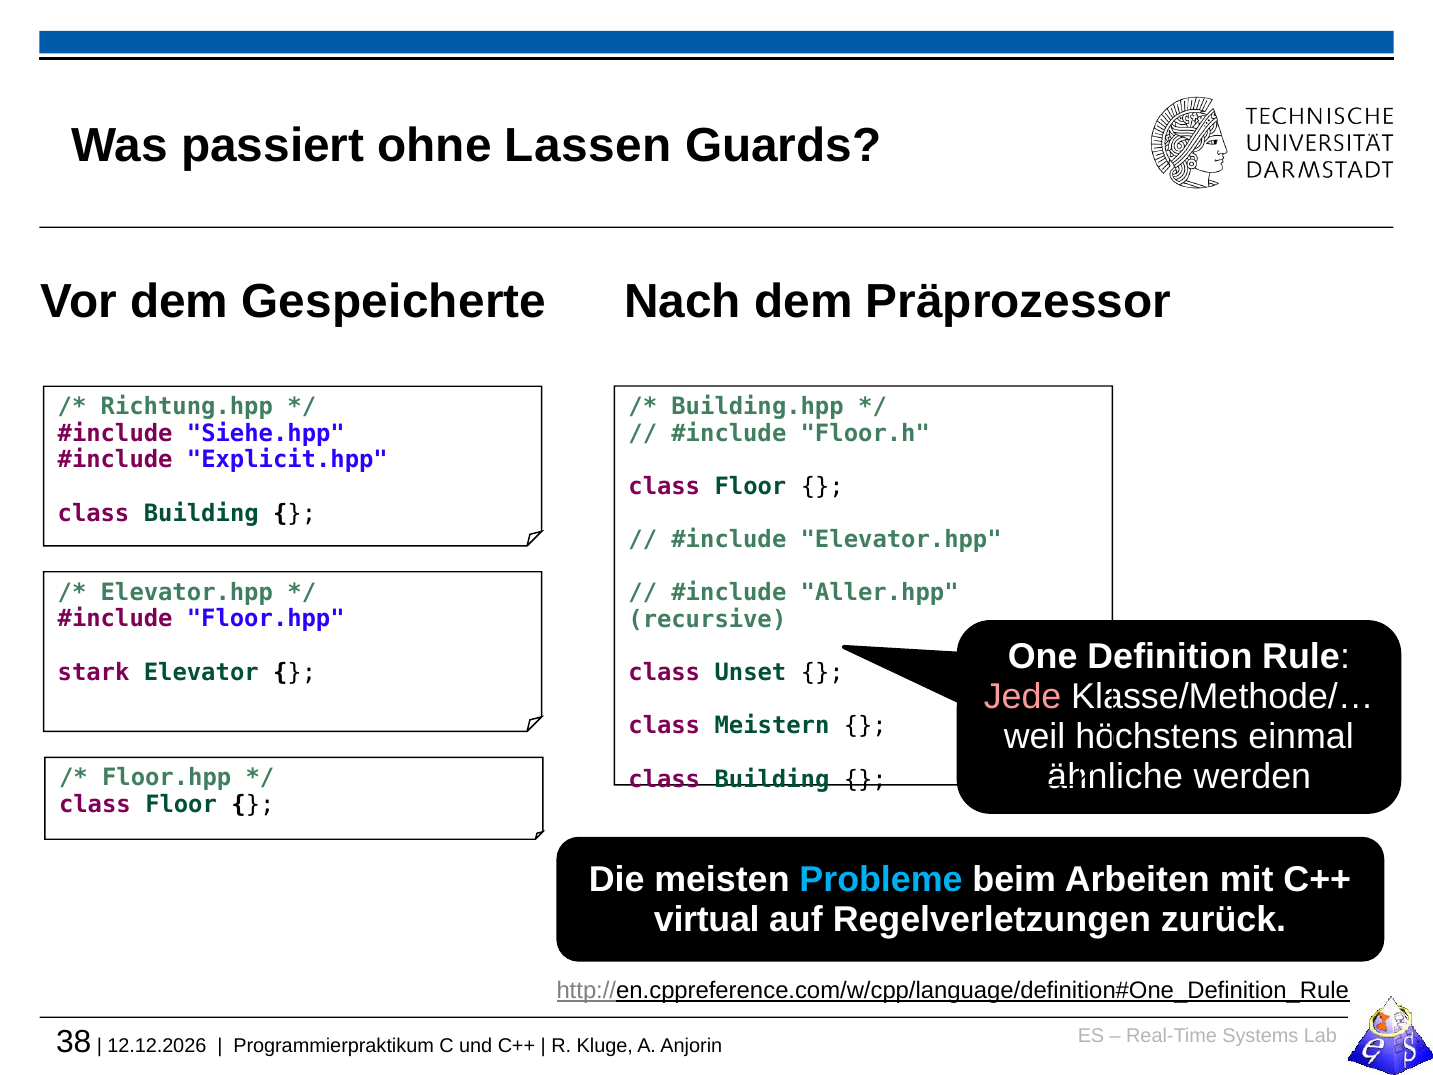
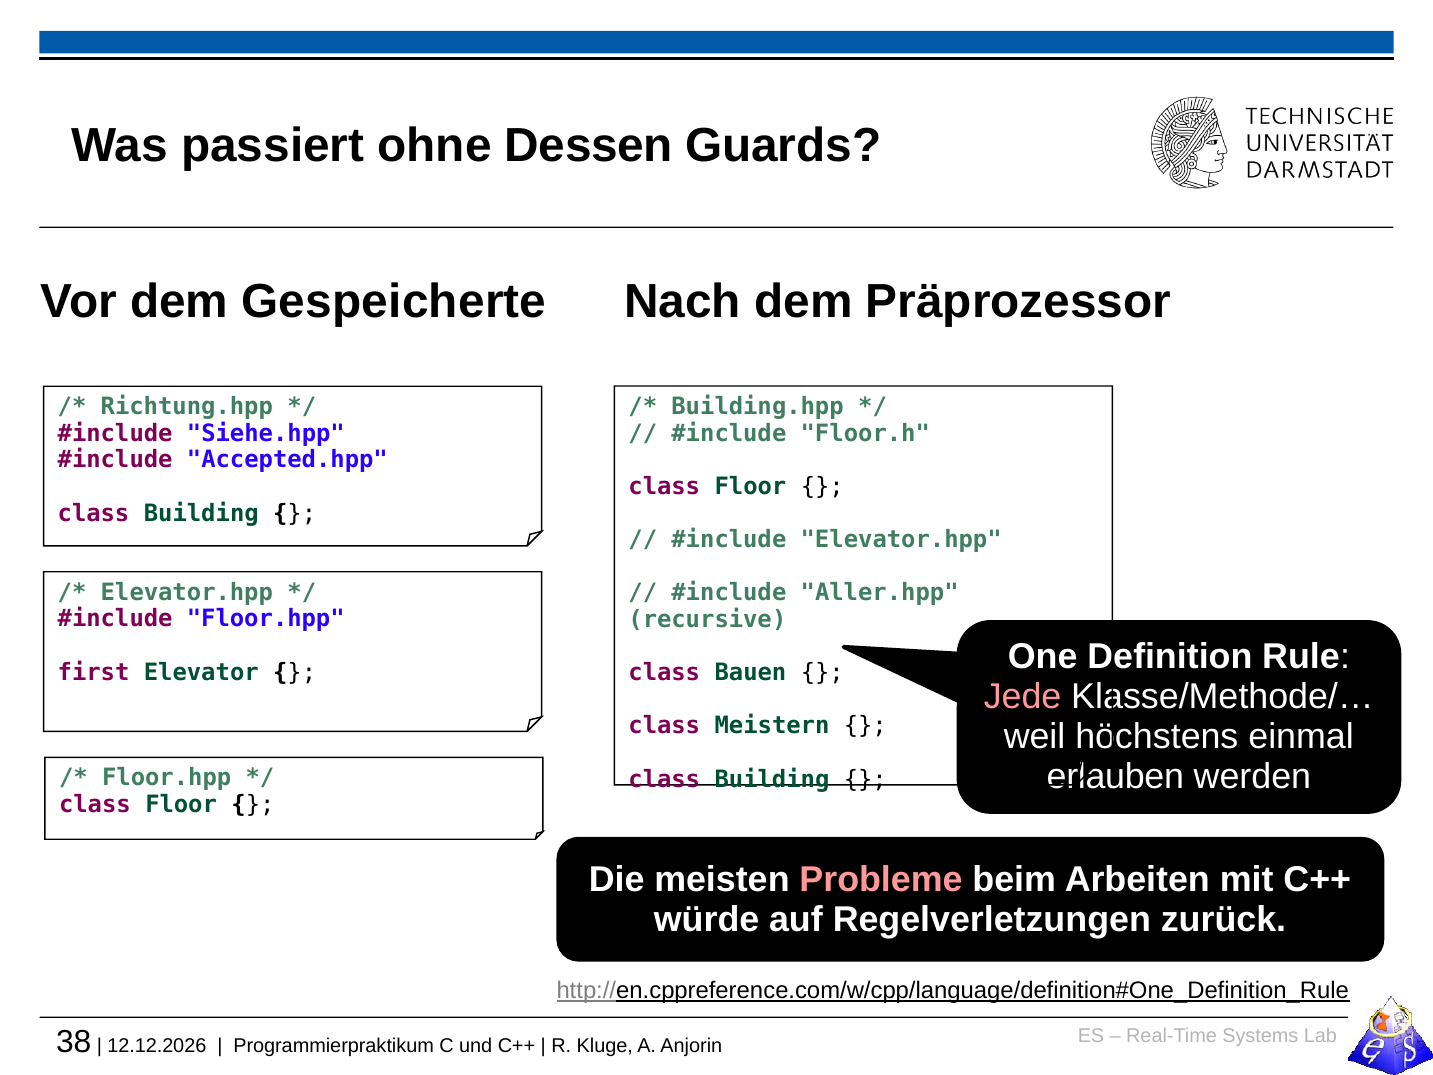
Lassen: Lassen -> Dessen (589, 146)
Explicit.hpp: Explicit.hpp -> Accepted.hpp (287, 460)
stark: stark -> first (94, 672)
Unset: Unset -> Bauen (750, 673)
ähnliche: ähnliche -> erlauben (1115, 777)
Probleme colour: light blue -> pink (881, 879)
virtual: virtual -> würde (707, 919)
